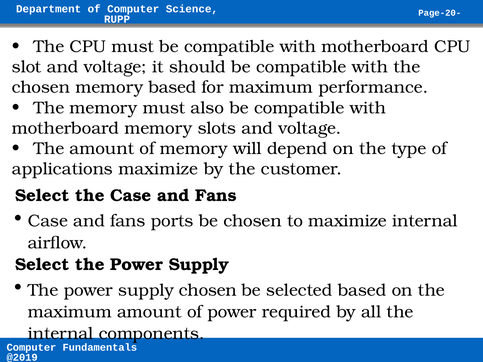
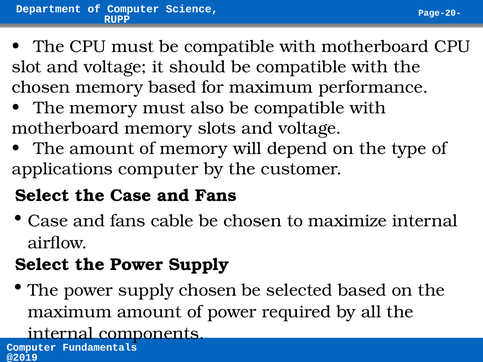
applications maximize: maximize -> computer (158, 169)
ports: ports -> cable (172, 221)
